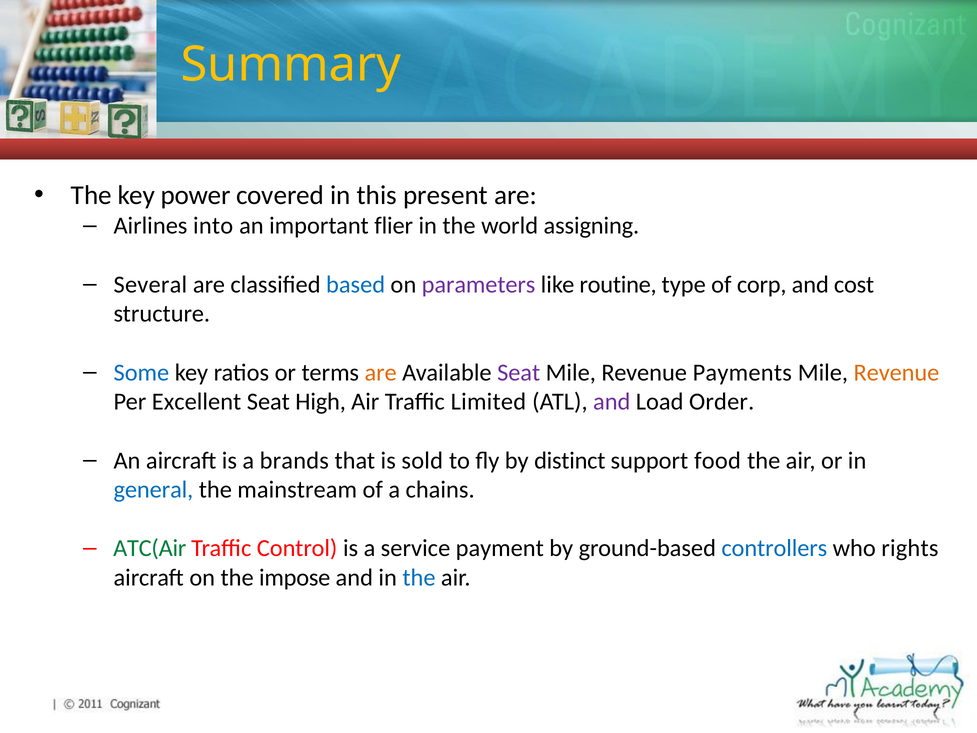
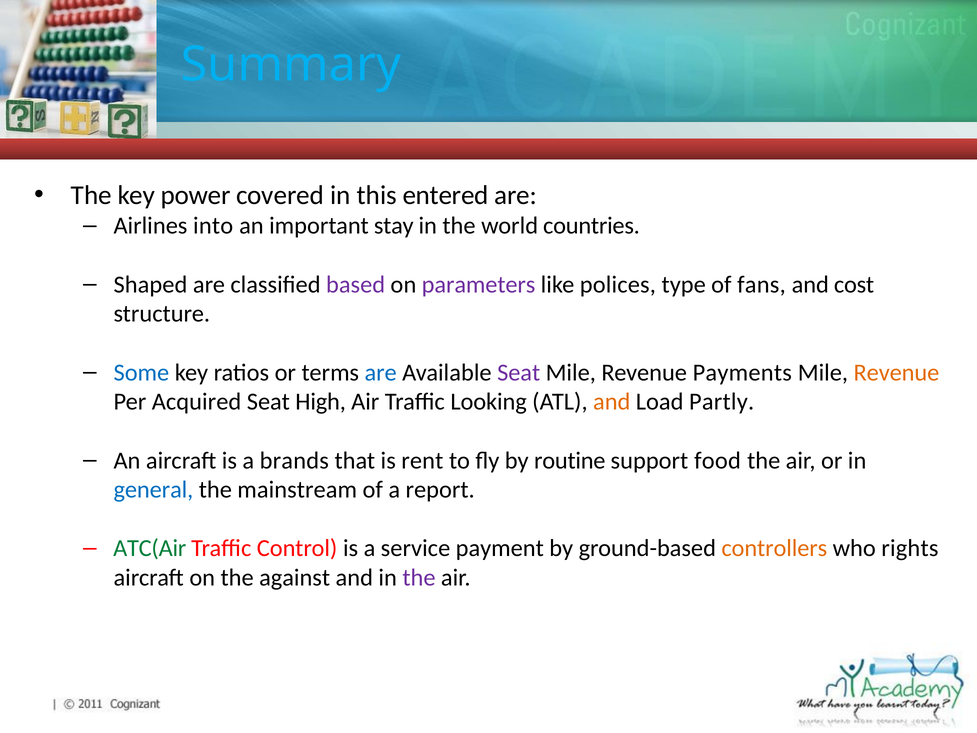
Summary colour: yellow -> light blue (291, 64)
present: present -> entered (446, 195)
flier: flier -> stay (394, 226)
assigning: assigning -> countries (591, 226)
Several: Several -> Shaped (150, 284)
based colour: blue -> purple (356, 284)
routine: routine -> polices (618, 284)
corp: corp -> fans (761, 284)
are colour: orange -> blue (381, 372)
Excellent: Excellent -> Acquired (197, 402)
Limited: Limited -> Looking (489, 402)
and colour: purple -> orange (612, 402)
Order: Order -> Partly (722, 402)
sold: sold -> rent (422, 460)
distinct: distinct -> routine (570, 460)
chains: chains -> report (440, 490)
controllers colour: blue -> orange (774, 548)
impose: impose -> against (295, 578)
the colour: blue -> purple (419, 578)
